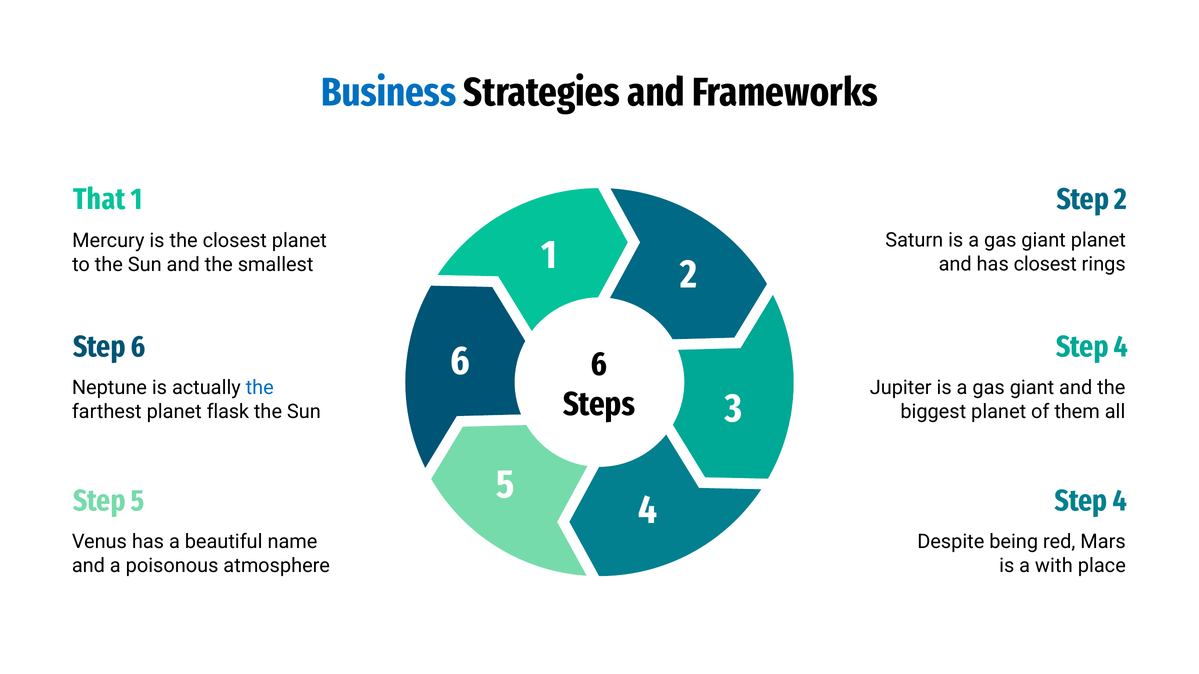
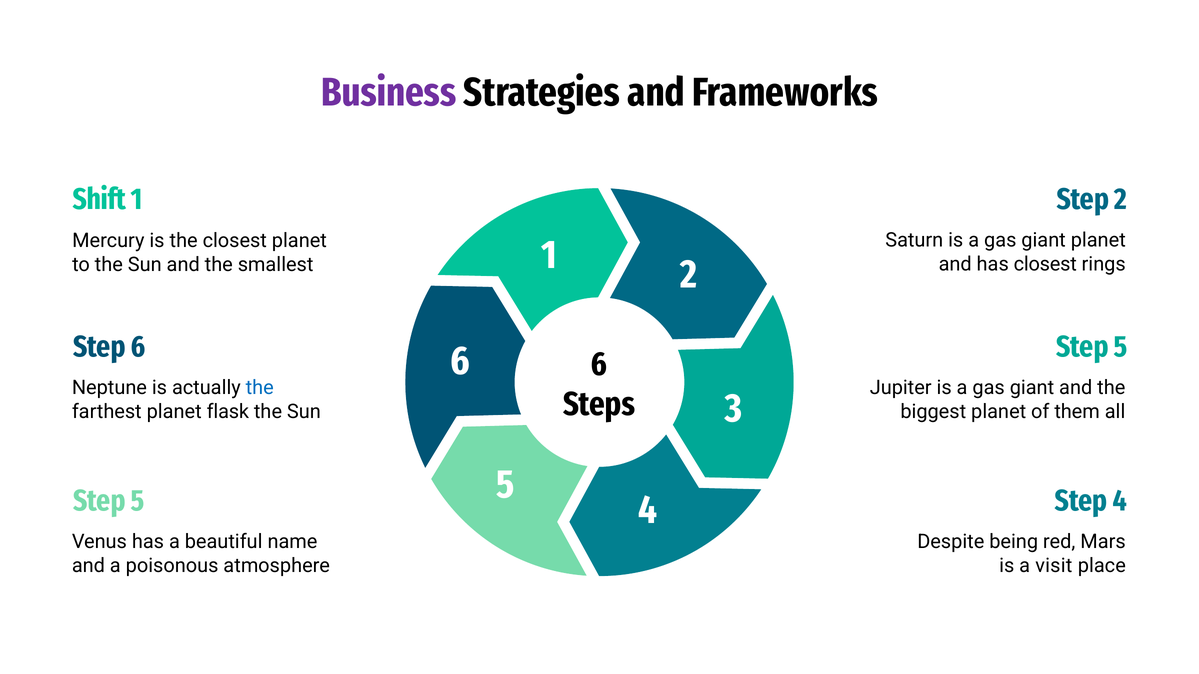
Business colour: blue -> purple (389, 93)
That: That -> Shift (99, 199)
4: 4 -> 5 (1121, 347)
with: with -> visit (1054, 566)
